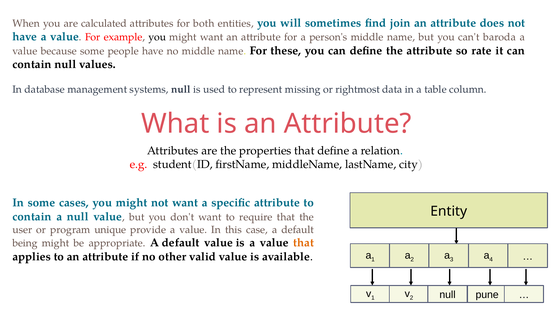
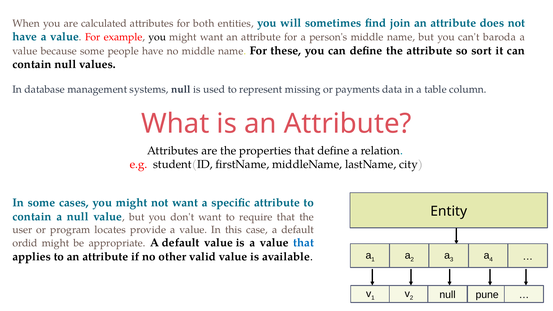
rate: rate -> sort (482, 51)
rightmost: rightmost -> payments (358, 89)
unique: unique -> locates (110, 230)
being: being -> ordid (25, 243)
that colour: orange -> blue (304, 243)
